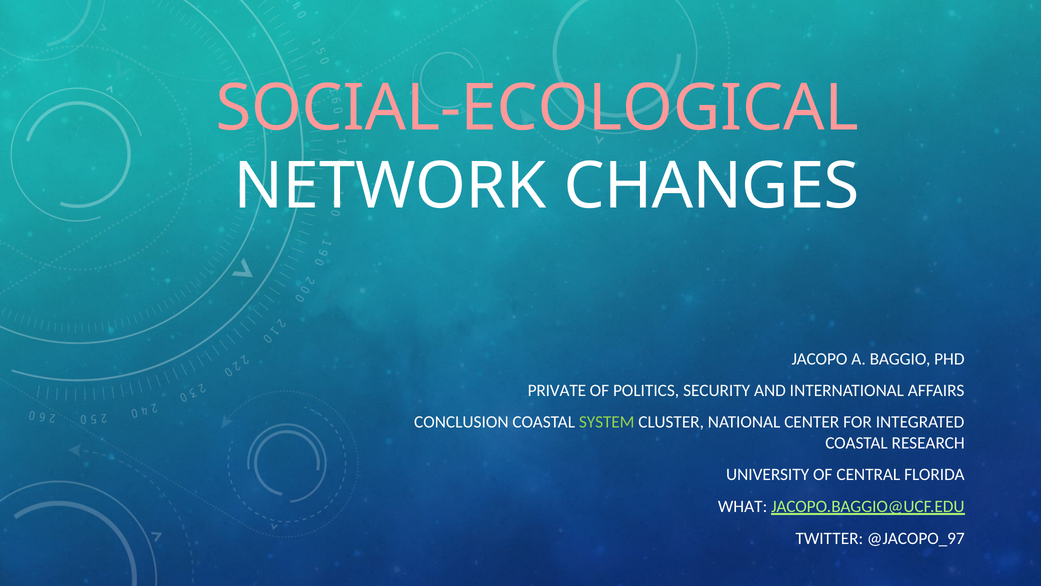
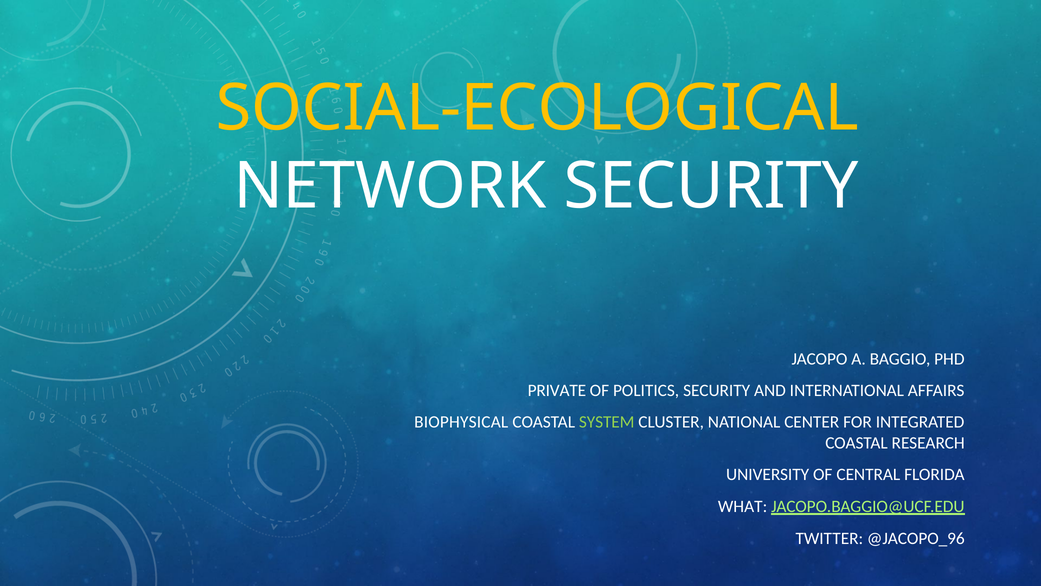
SOCIAL-ECOLOGICAL colour: pink -> yellow (537, 108)
NETWORK CHANGES: CHANGES -> SECURITY (711, 186)
CONCLUSION: CONCLUSION -> BIOPHYSICAL (461, 422)
@JACOPO_97: @JACOPO_97 -> @JACOPO_96 (916, 538)
